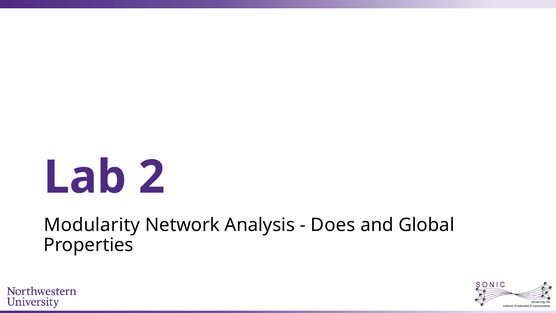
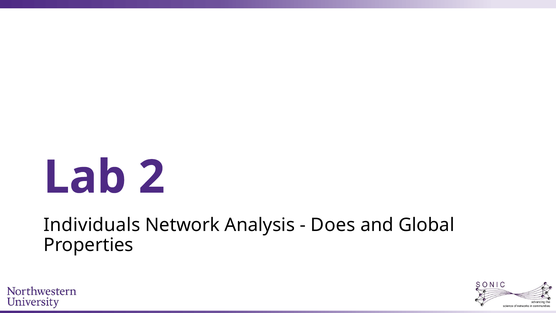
Modularity: Modularity -> Individuals (92, 225)
